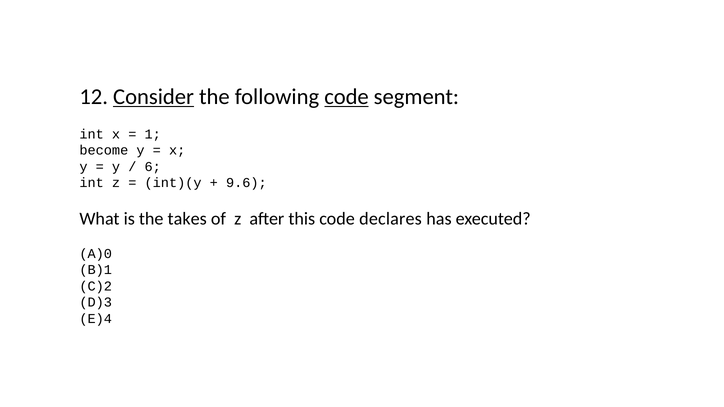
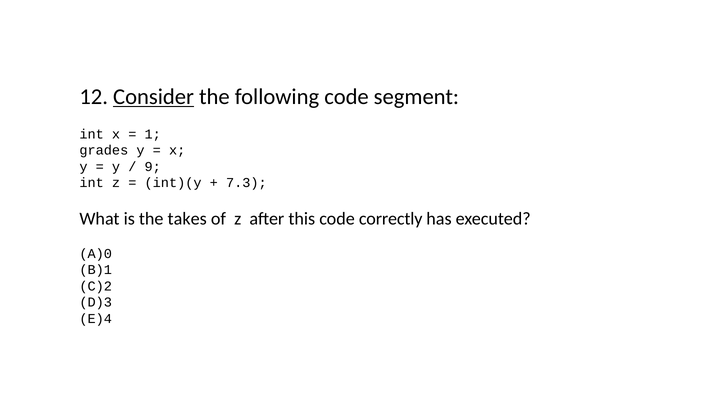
code underline: present -> none (347, 97)
become: become -> grades (104, 151)
6: 6 -> 9 (153, 167)
9.6: 9.6 -> 7.3 (246, 183)
declares: declares -> correctly (391, 219)
